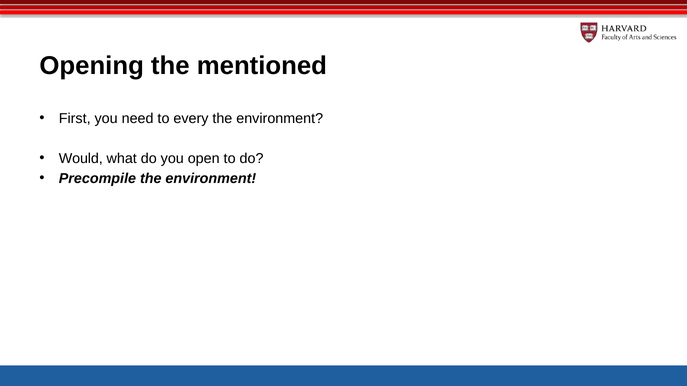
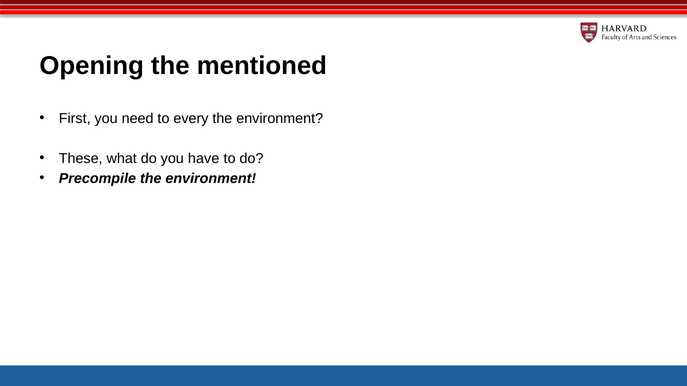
Would: Would -> These (81, 159)
open: open -> have (204, 159)
